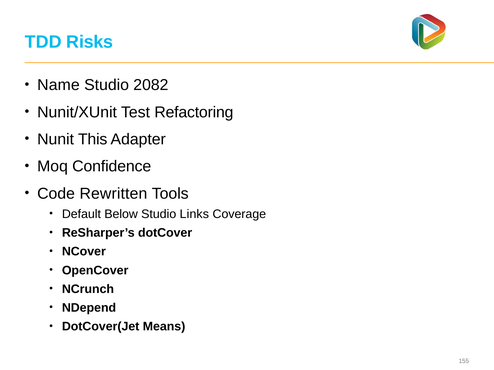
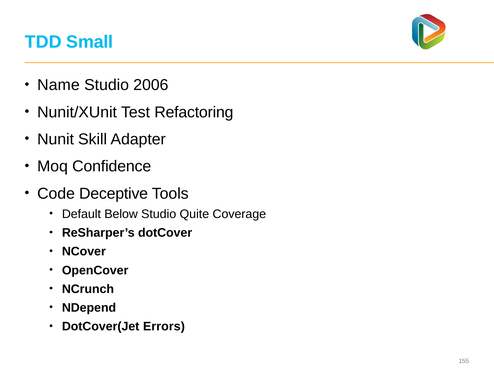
Risks: Risks -> Small (90, 42)
2082: 2082 -> 2006 (151, 85)
This: This -> Skill (93, 139)
Rewritten: Rewritten -> Deceptive (114, 194)
Links: Links -> Quite (194, 214)
Means: Means -> Errors (164, 327)
